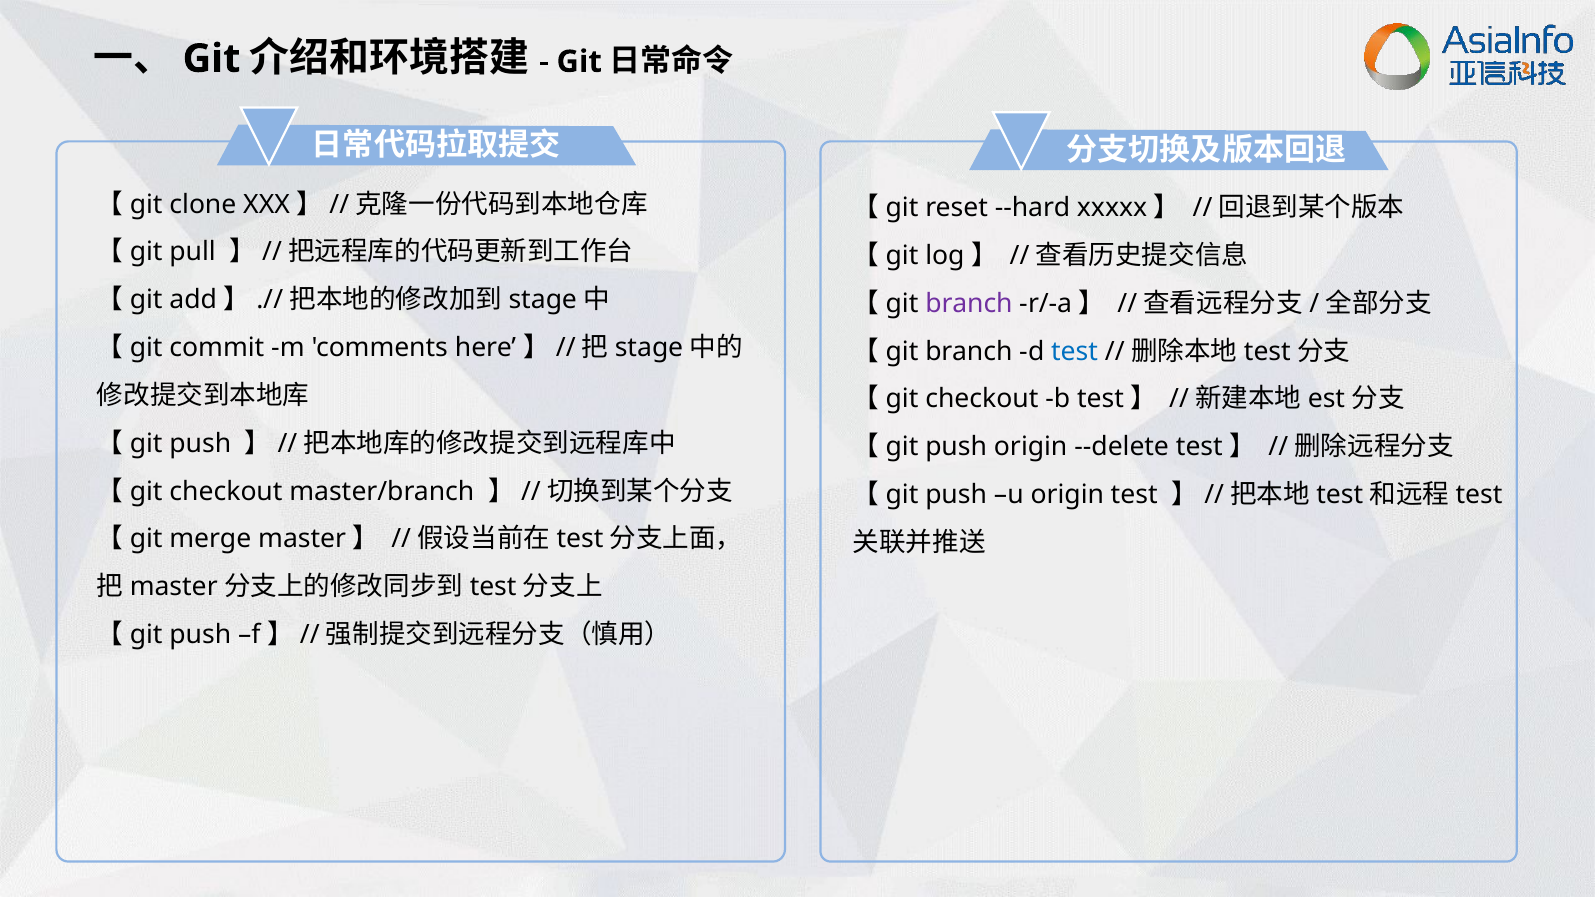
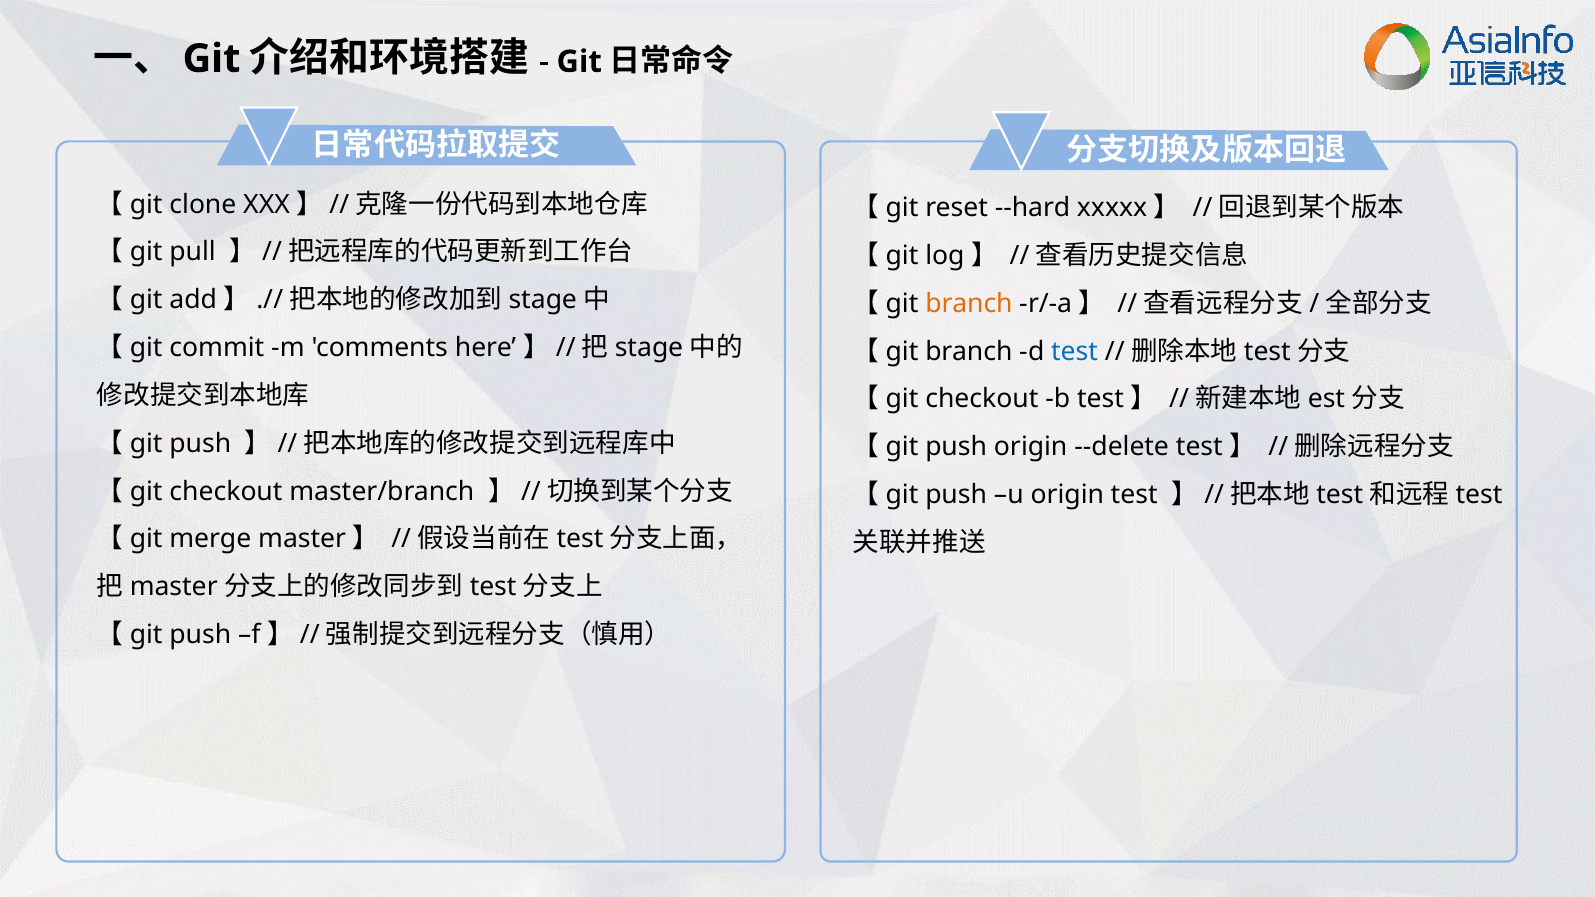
branch colour: purple -> orange (969, 304)
